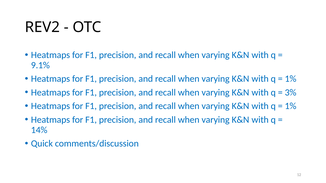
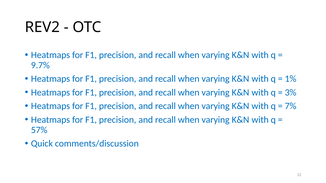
9.1%: 9.1% -> 9.7% (40, 65)
1%: 1% -> 7% (291, 106)
14%: 14% -> 57% (39, 130)
